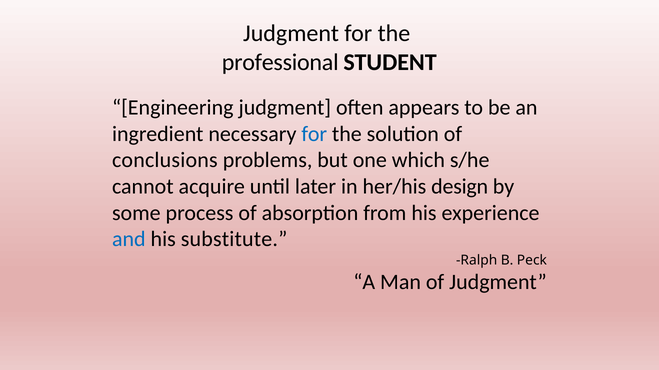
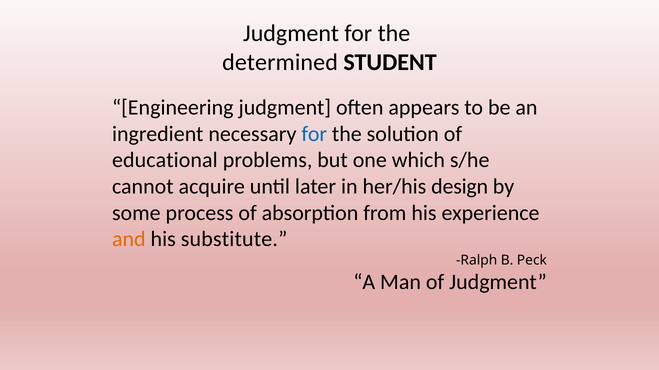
professional: professional -> determined (280, 62)
conclusions: conclusions -> educational (165, 161)
and colour: blue -> orange (129, 240)
